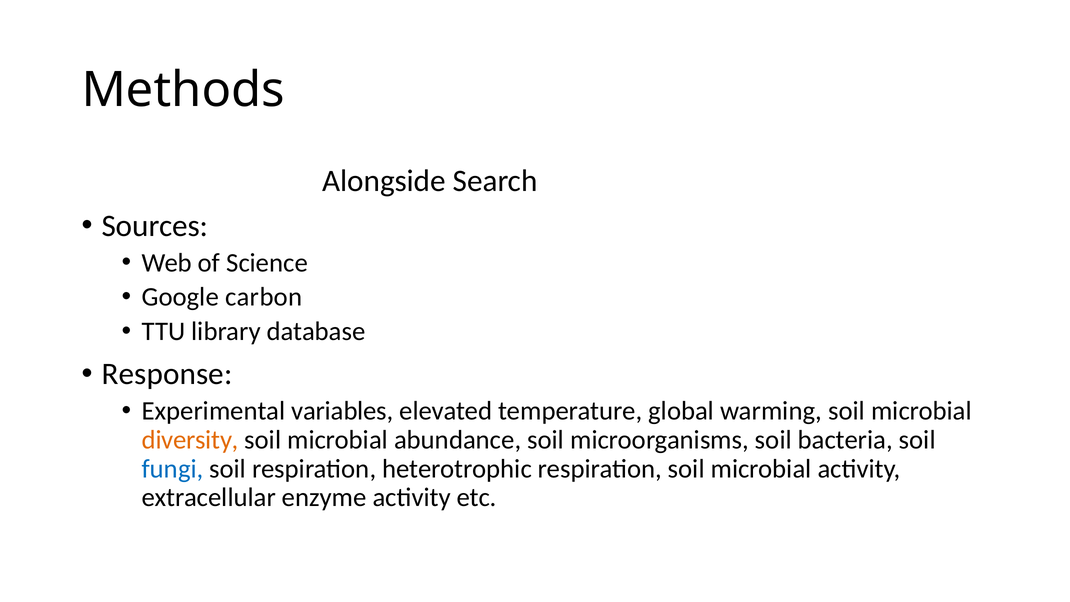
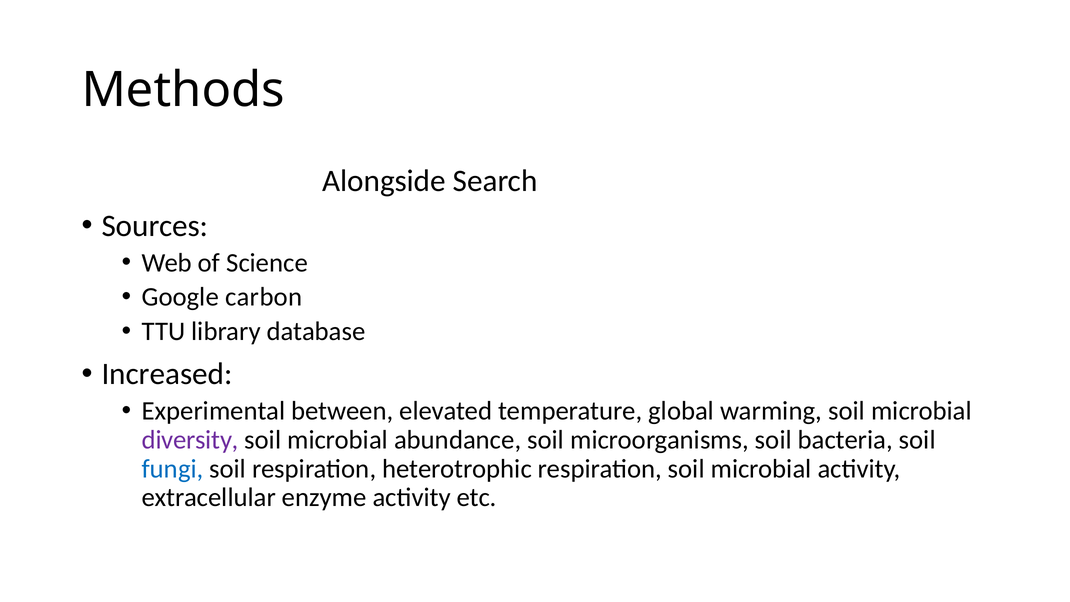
Response: Response -> Increased (167, 374)
variables: variables -> between (342, 411)
diversity colour: orange -> purple (190, 440)
